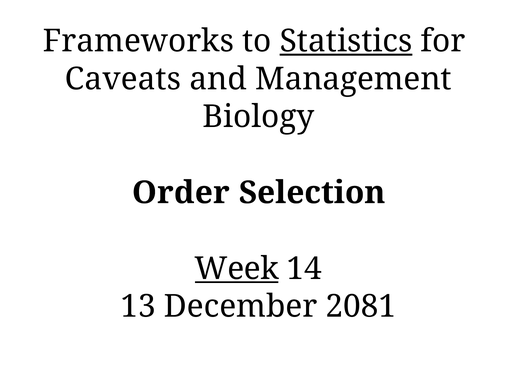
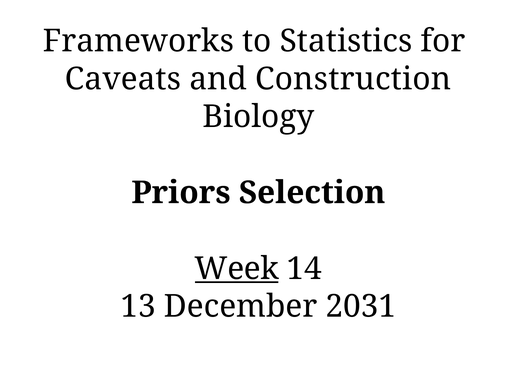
Statistics underline: present -> none (346, 41)
Management: Management -> Construction (353, 79)
Order: Order -> Priors (181, 193)
2081: 2081 -> 2031 (361, 306)
